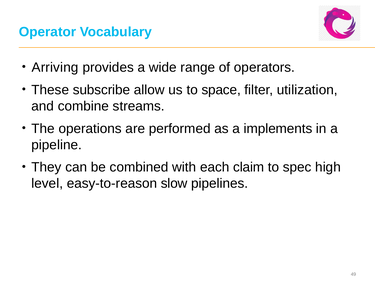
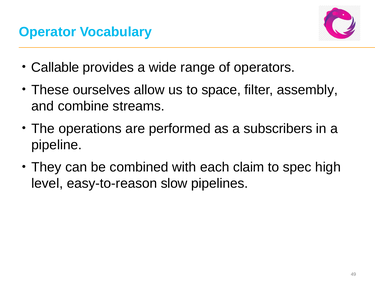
Arriving: Arriving -> Callable (55, 67)
subscribe: subscribe -> ourselves (101, 90)
utilization: utilization -> assembly (307, 90)
implements: implements -> subscribers (278, 129)
